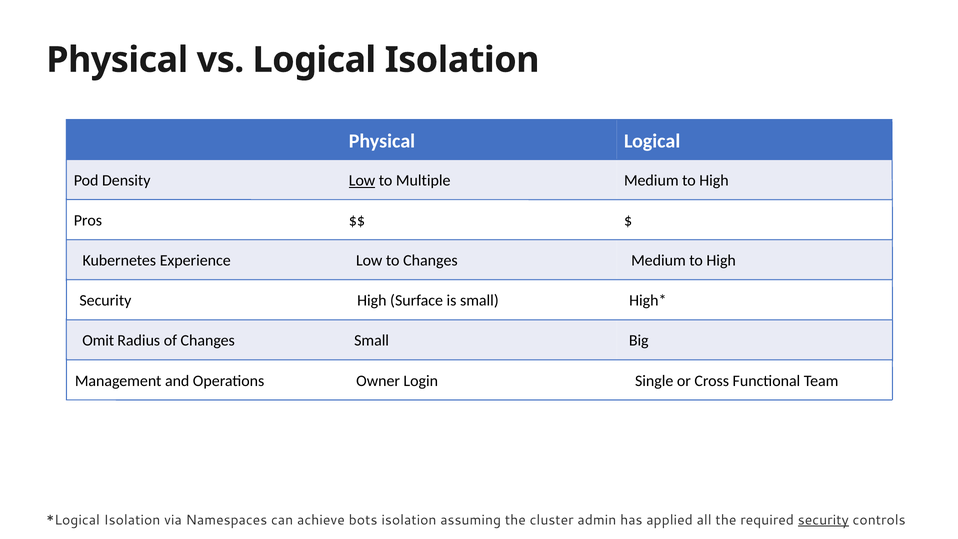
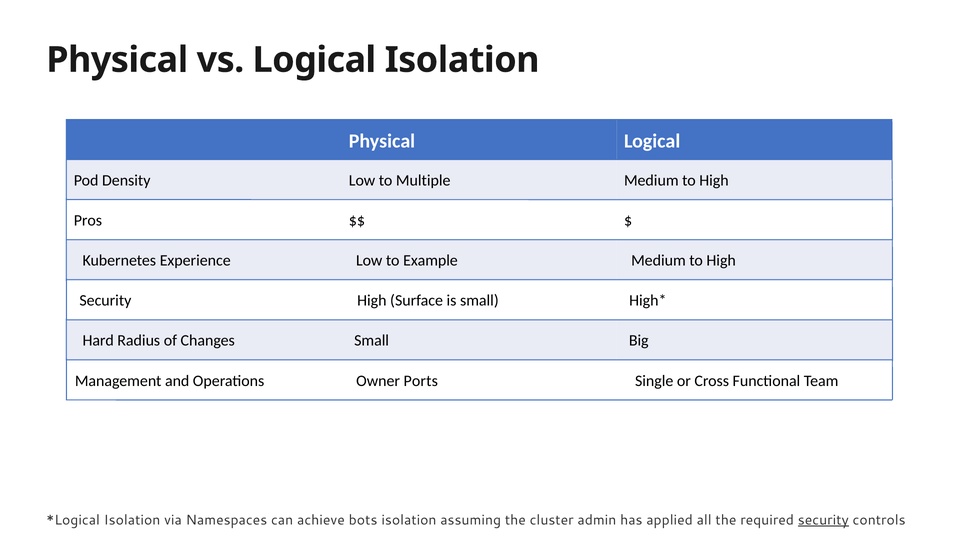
Low underline: present -> none (362, 180)
to Changes: Changes -> Example (430, 261)
Omit: Omit -> Hard (98, 341)
Login: Login -> Ports (421, 381)
